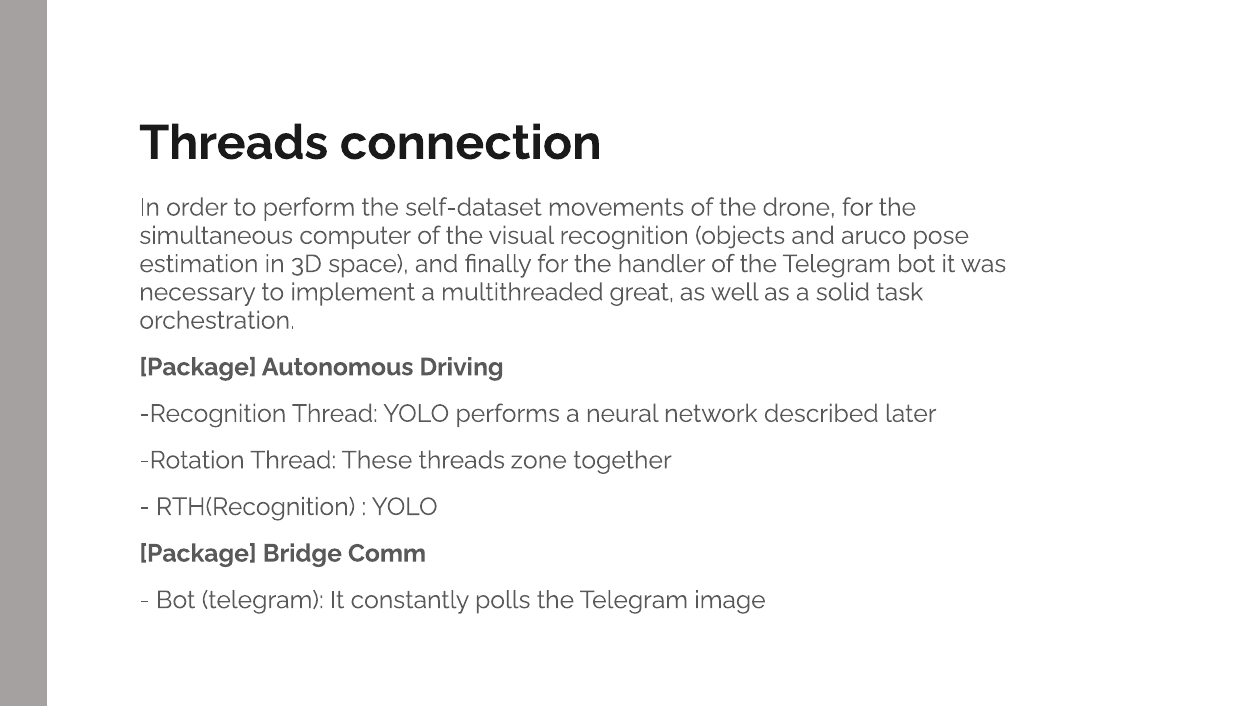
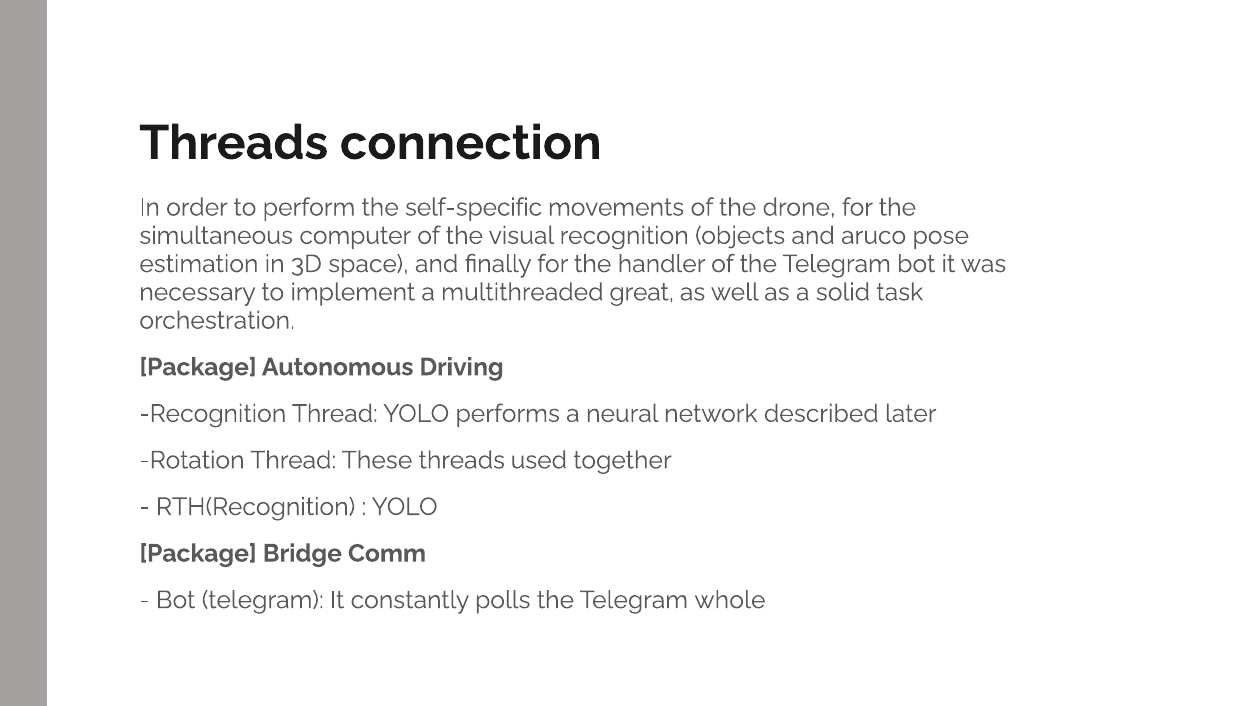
self-dataset: self-dataset -> self-specific (474, 207)
zone: zone -> used (539, 460)
image: image -> whole (730, 600)
